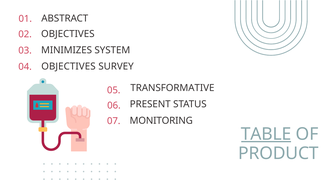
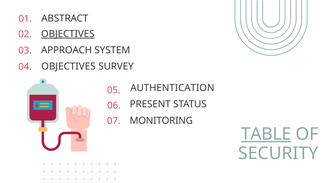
OBJECTIVES underline: none -> present (68, 34)
MINIMIZES: MINIMIZES -> APPROACH (67, 50)
TRANSFORMATIVE: TRANSFORMATIVE -> AUTHENTICATION (172, 88)
PRODUCT: PRODUCT -> SECURITY (278, 154)
